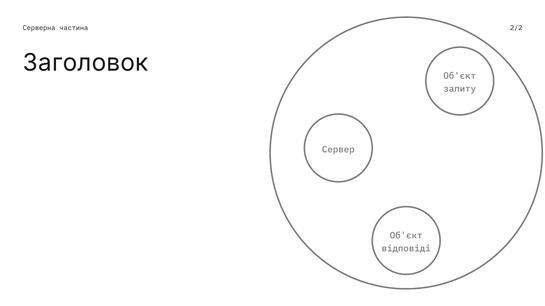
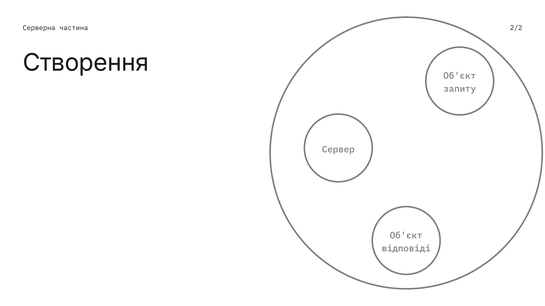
Заголовок: Заголовок -> Створення (86, 63)
